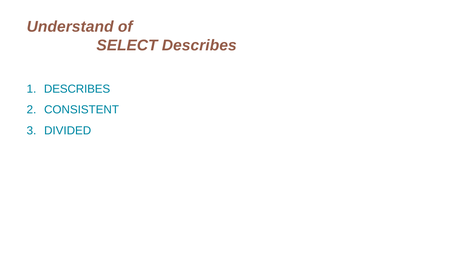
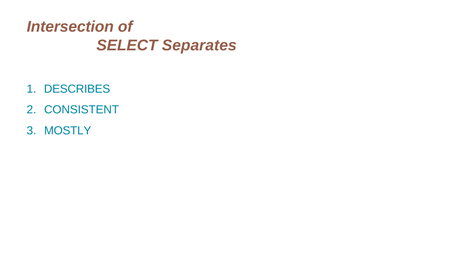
Understand: Understand -> Intersection (70, 27)
SELECT Describes: Describes -> Separates (199, 45)
DIVIDED: DIVIDED -> MOSTLY (68, 131)
